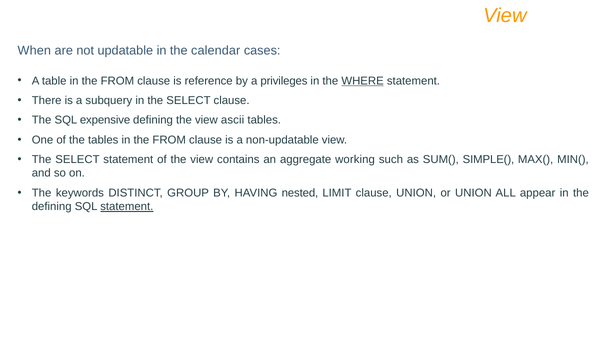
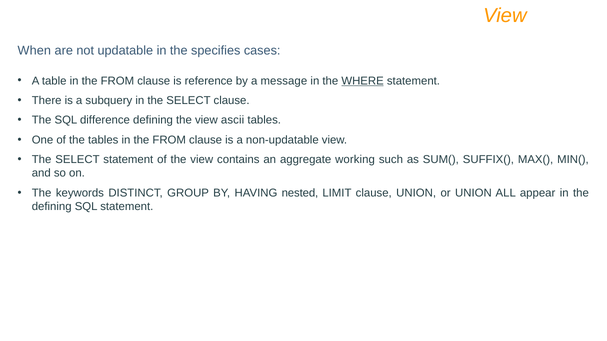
calendar: calendar -> specifies (216, 51)
privileges: privileges -> message (284, 81)
expensive: expensive -> difference (105, 120)
SIMPLE(: SIMPLE( -> SUFFIX( (488, 160)
statement underline: present -> none (127, 207)
